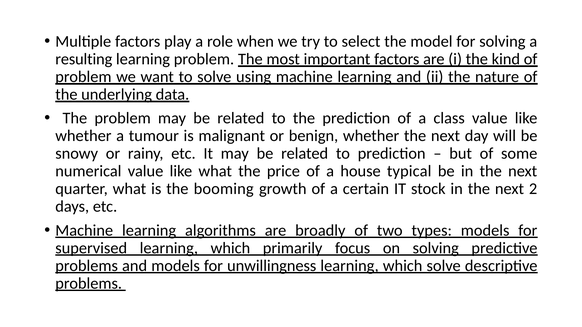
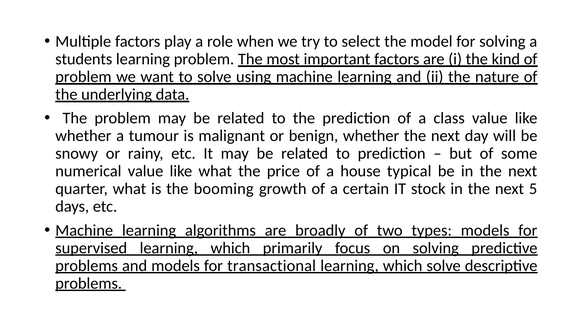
resulting: resulting -> students (84, 59)
2: 2 -> 5 (533, 189)
unwillingness: unwillingness -> transactional (272, 266)
